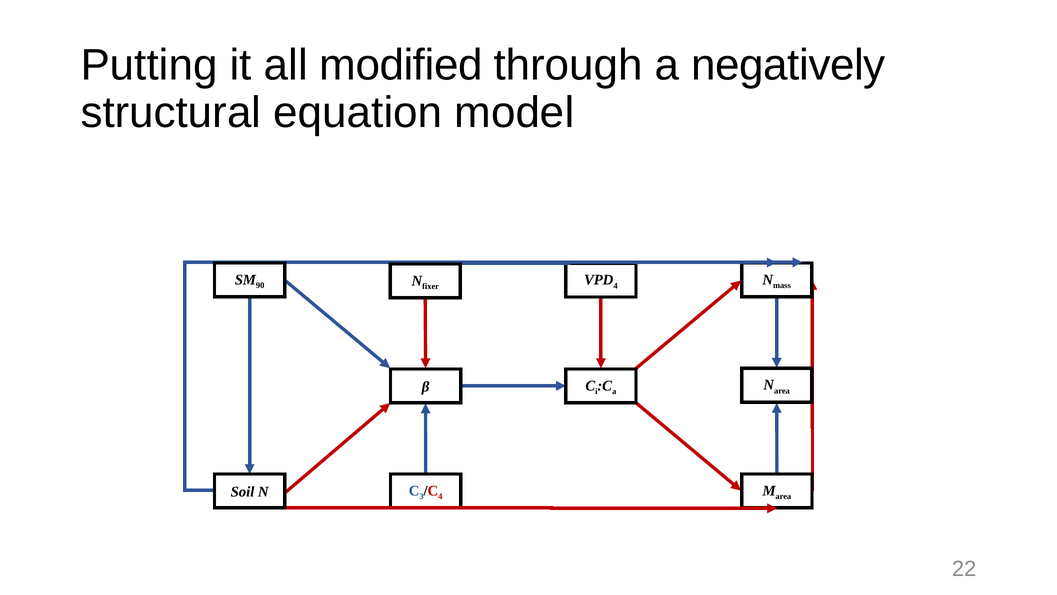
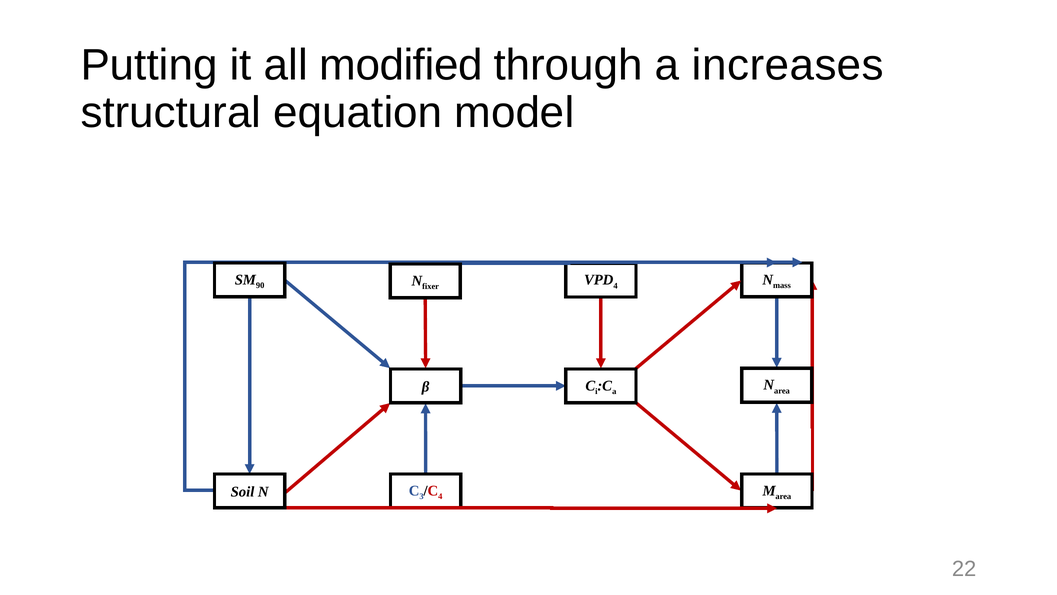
negatively: negatively -> increases (788, 65)
